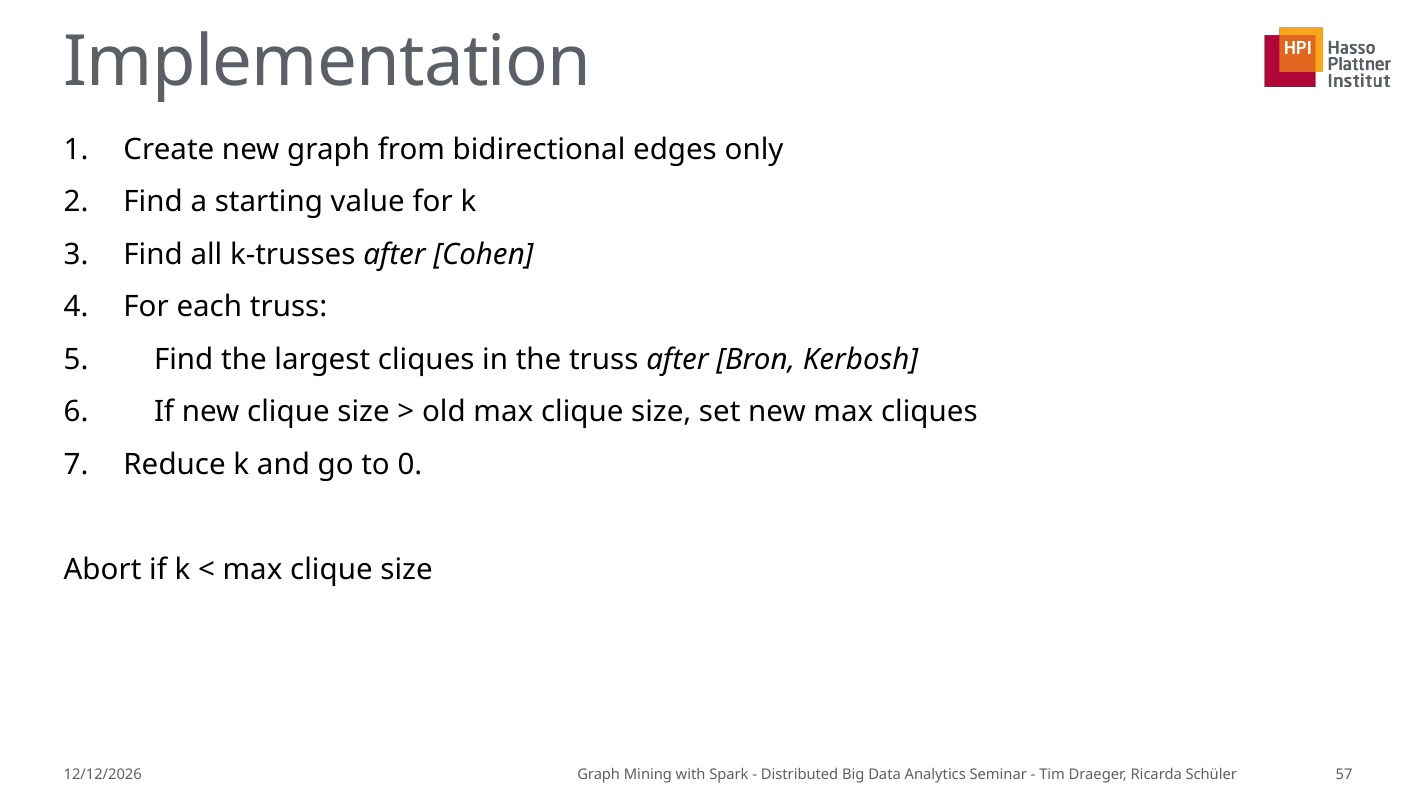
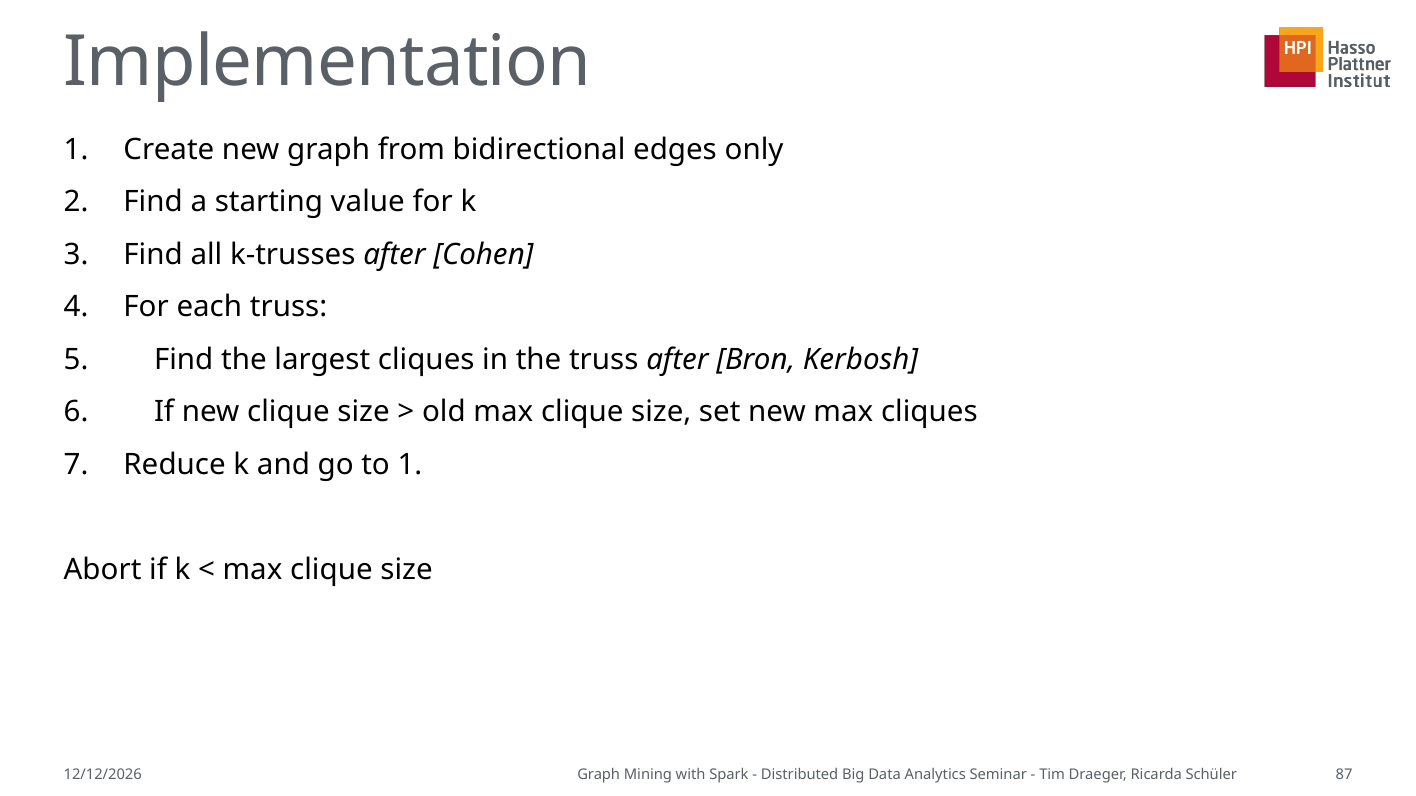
to 0: 0 -> 1 (410, 465)
57: 57 -> 87 (1344, 775)
